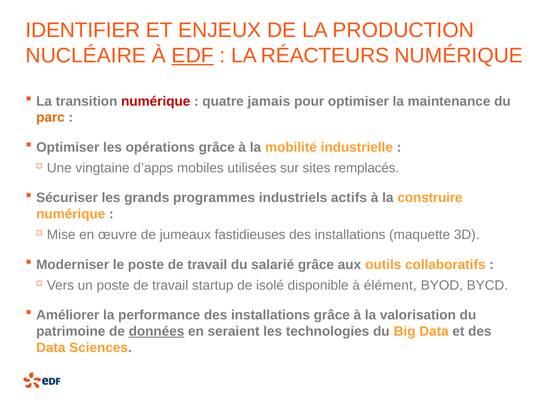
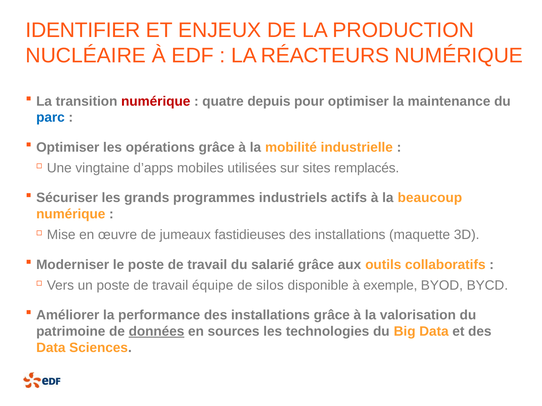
EDF underline: present -> none (193, 56)
jamais: jamais -> depuis (269, 101)
parc colour: orange -> blue (50, 118)
construire: construire -> beaucoup (430, 198)
startup: startup -> équipe (213, 286)
isolé: isolé -> silos (270, 286)
élément: élément -> exemple (390, 286)
seraient: seraient -> sources (234, 332)
